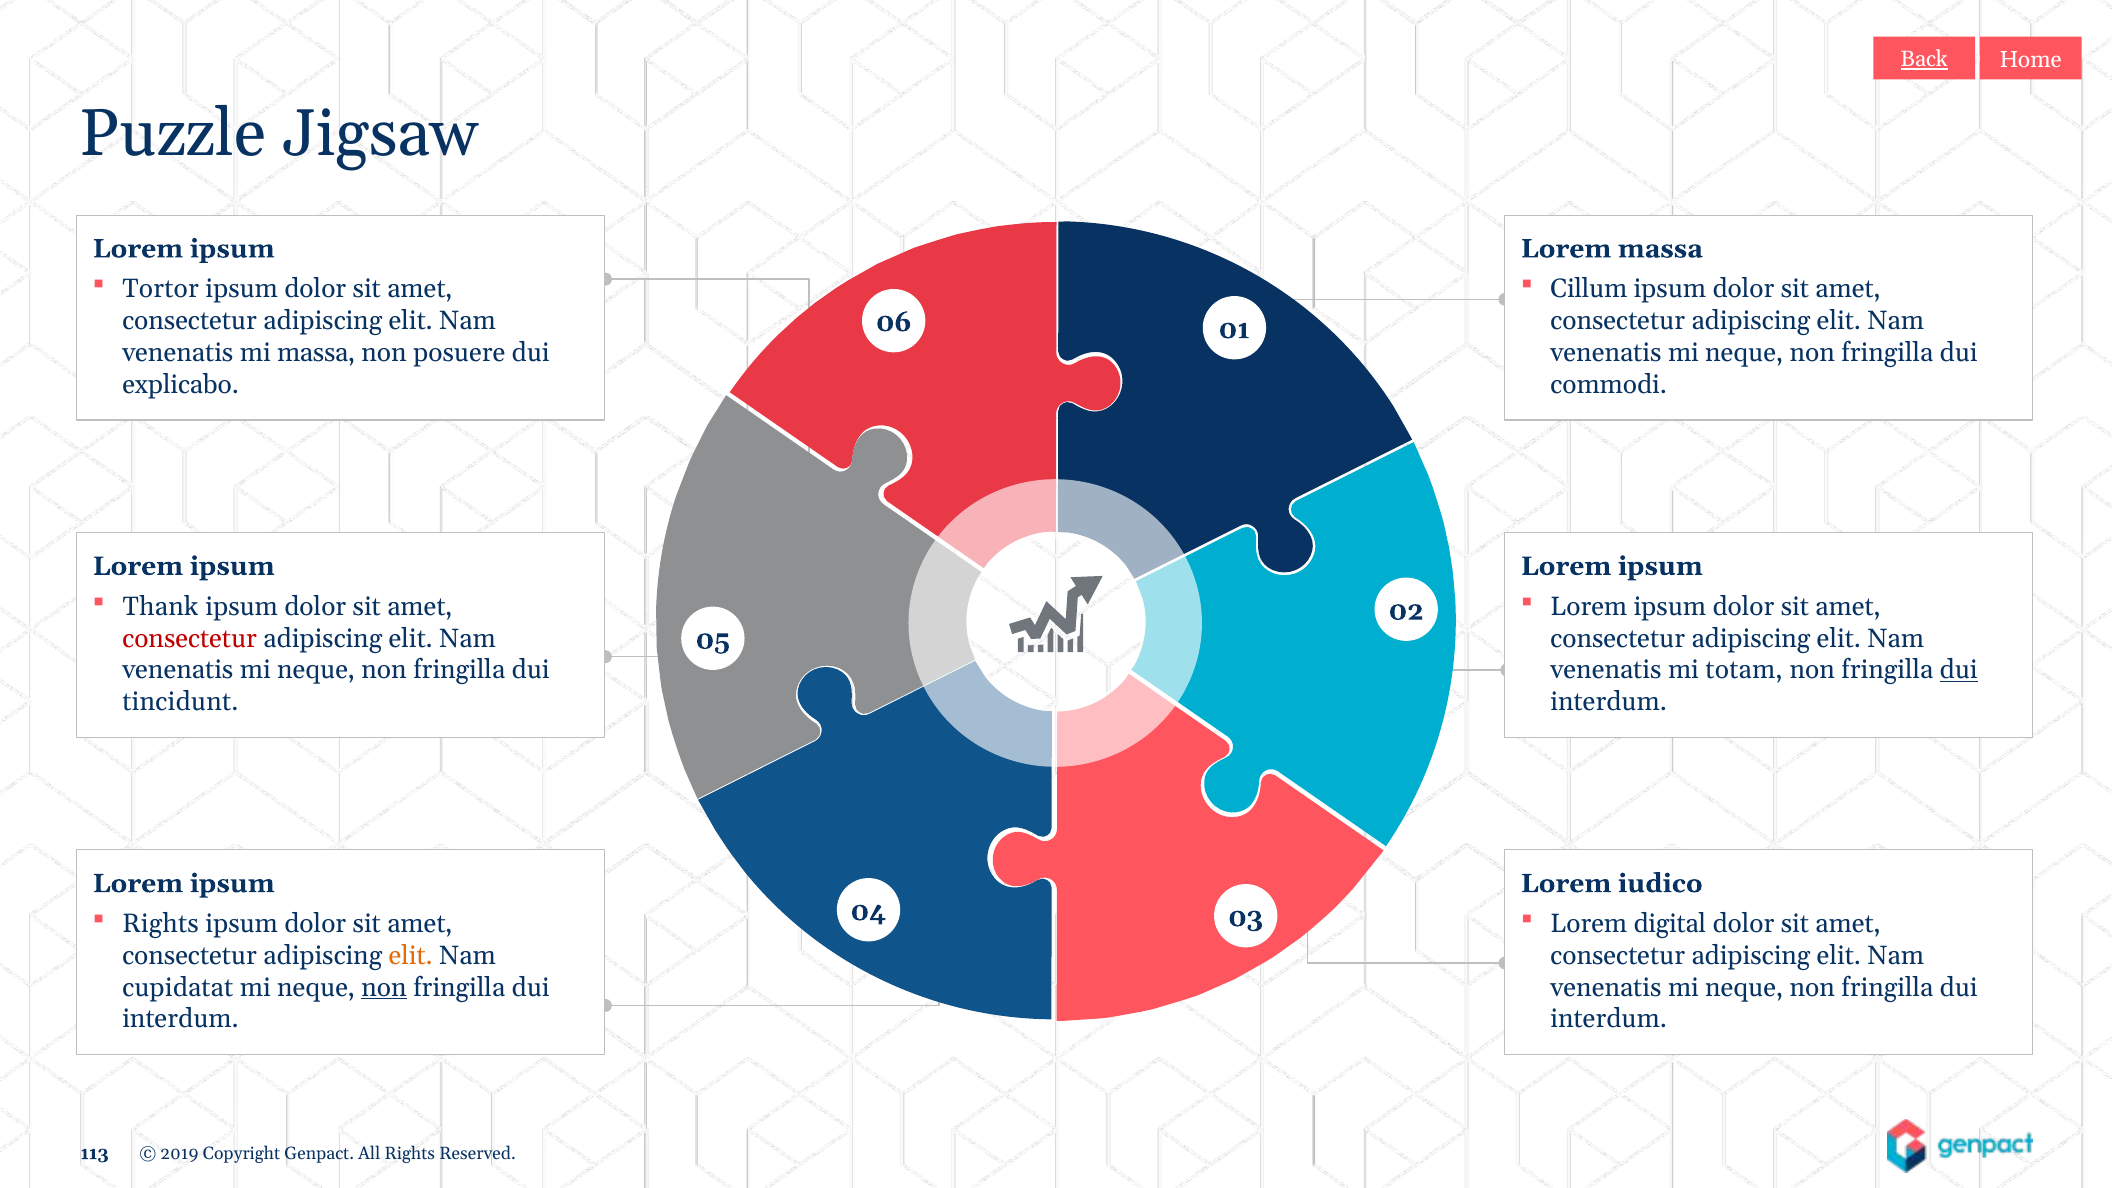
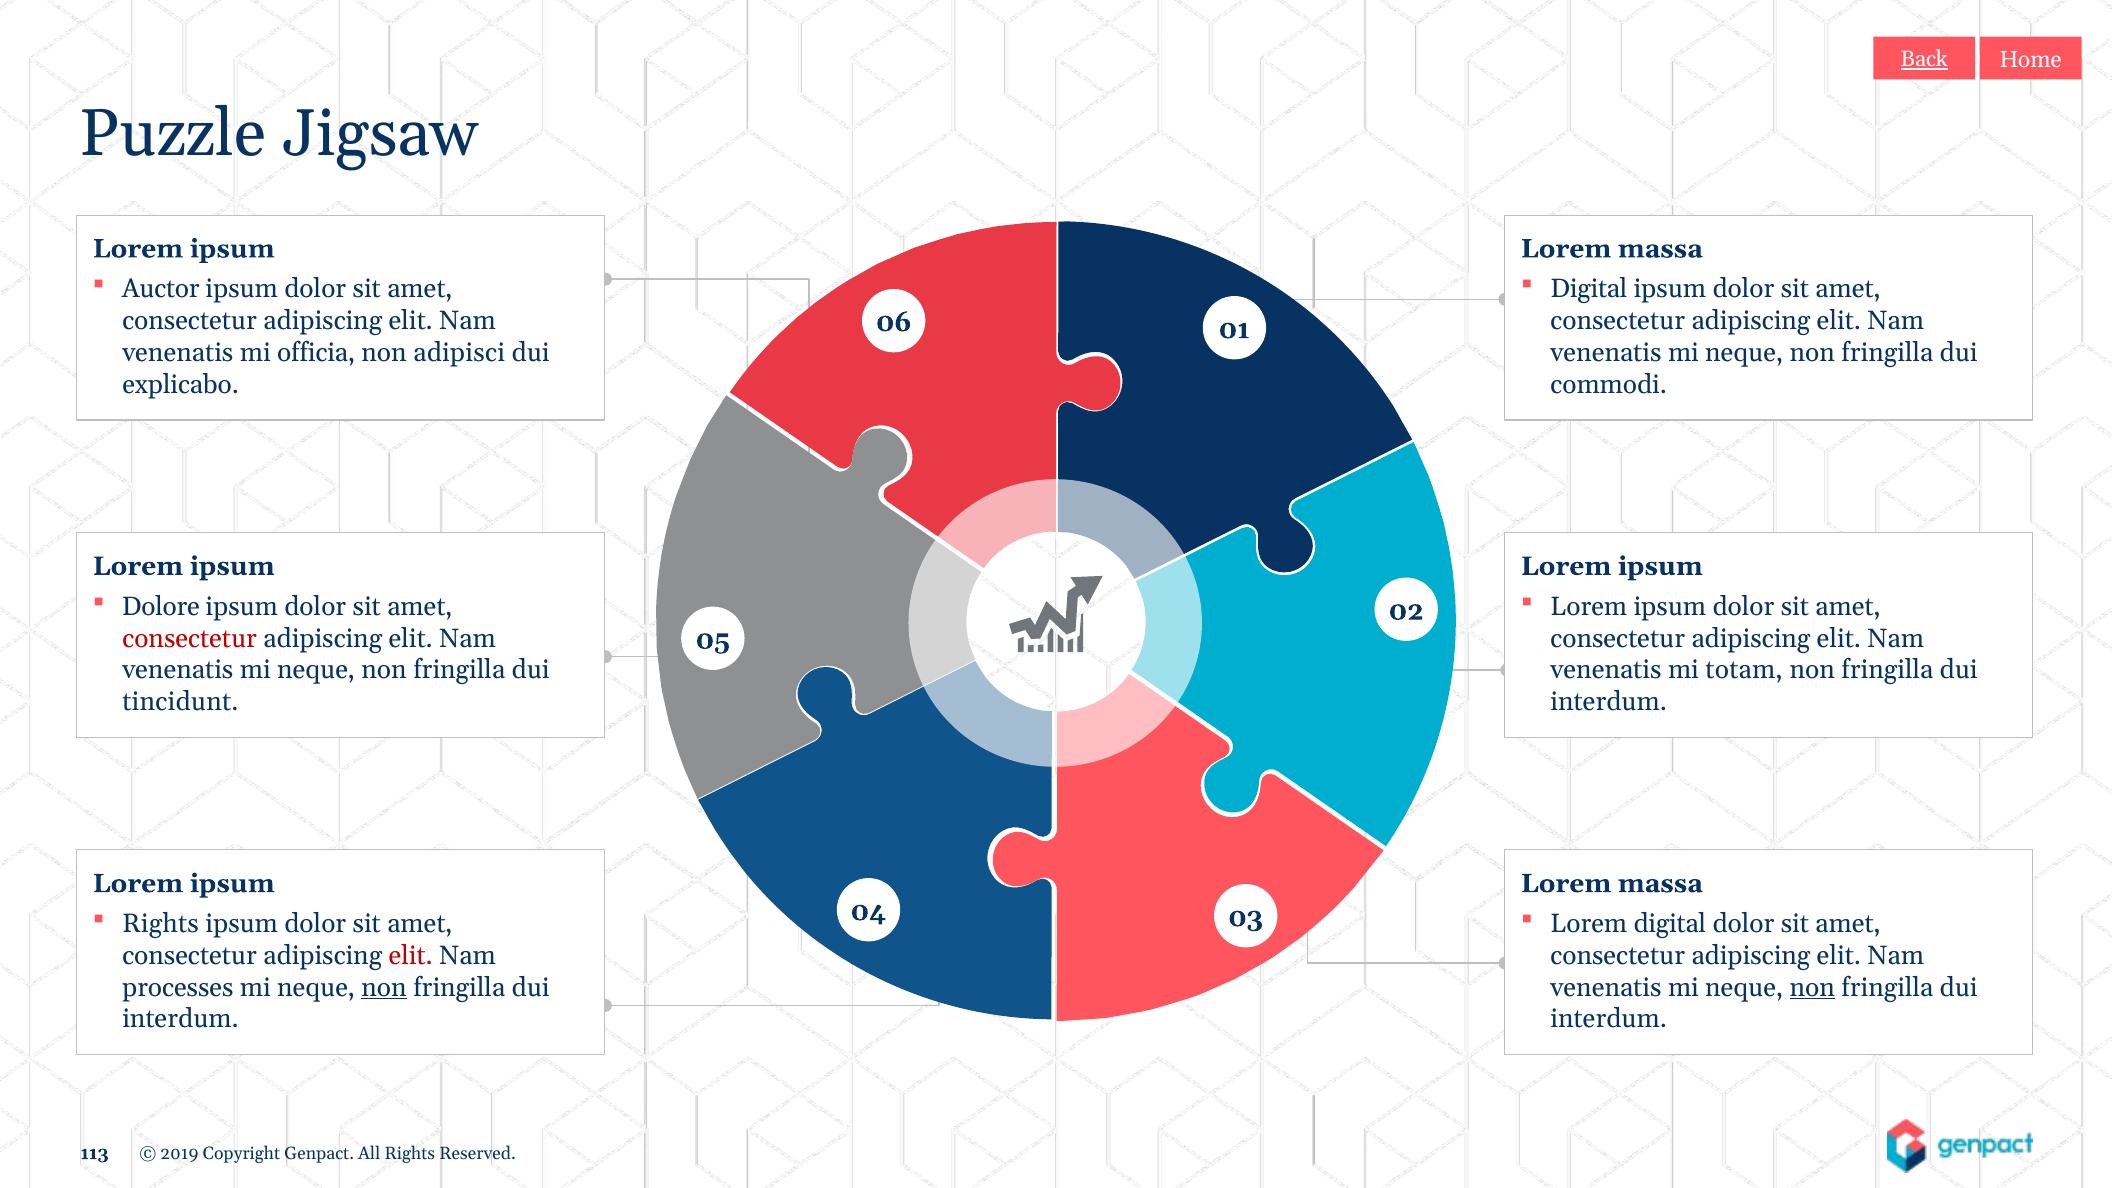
Tortor: Tortor -> Auctor (161, 289)
Cillum: Cillum -> Digital (1589, 289)
mi massa: massa -> officia (316, 353)
posuere: posuere -> adipisci (459, 353)
Thank: Thank -> Dolore (161, 607)
dui underline: present -> none (1959, 670)
iudico: iudico -> massa (1660, 883)
elit colour: orange -> red (411, 956)
cupidatat: cupidatat -> processes (178, 987)
non underline: none -> present (1812, 987)
